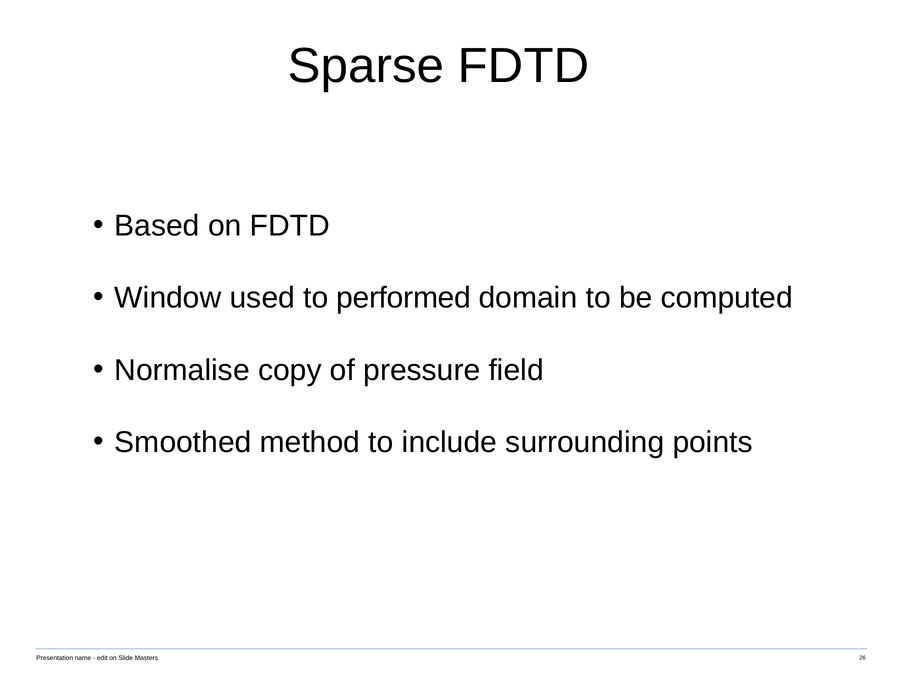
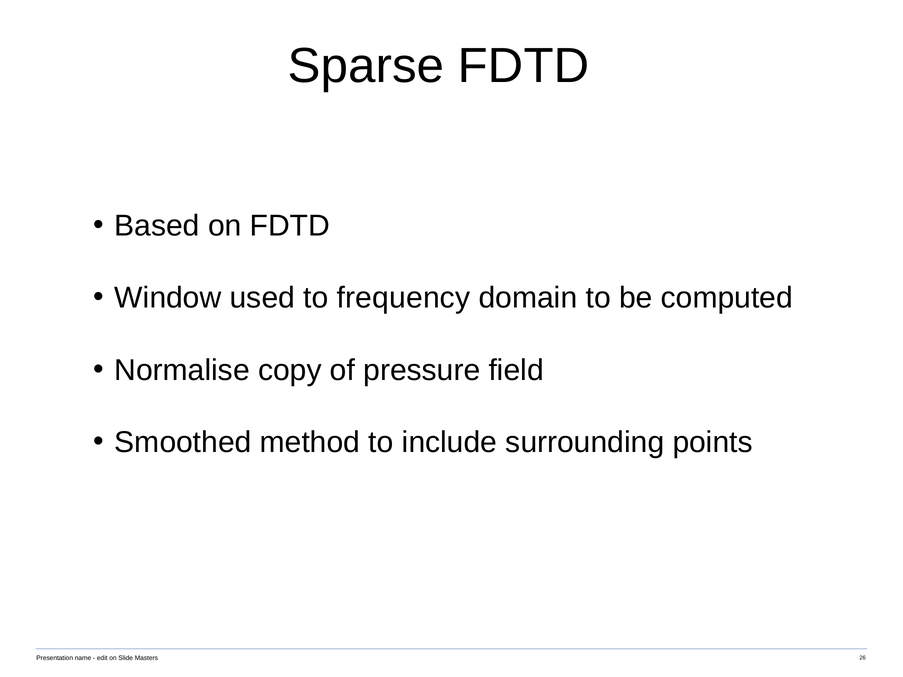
performed: performed -> frequency (403, 298)
